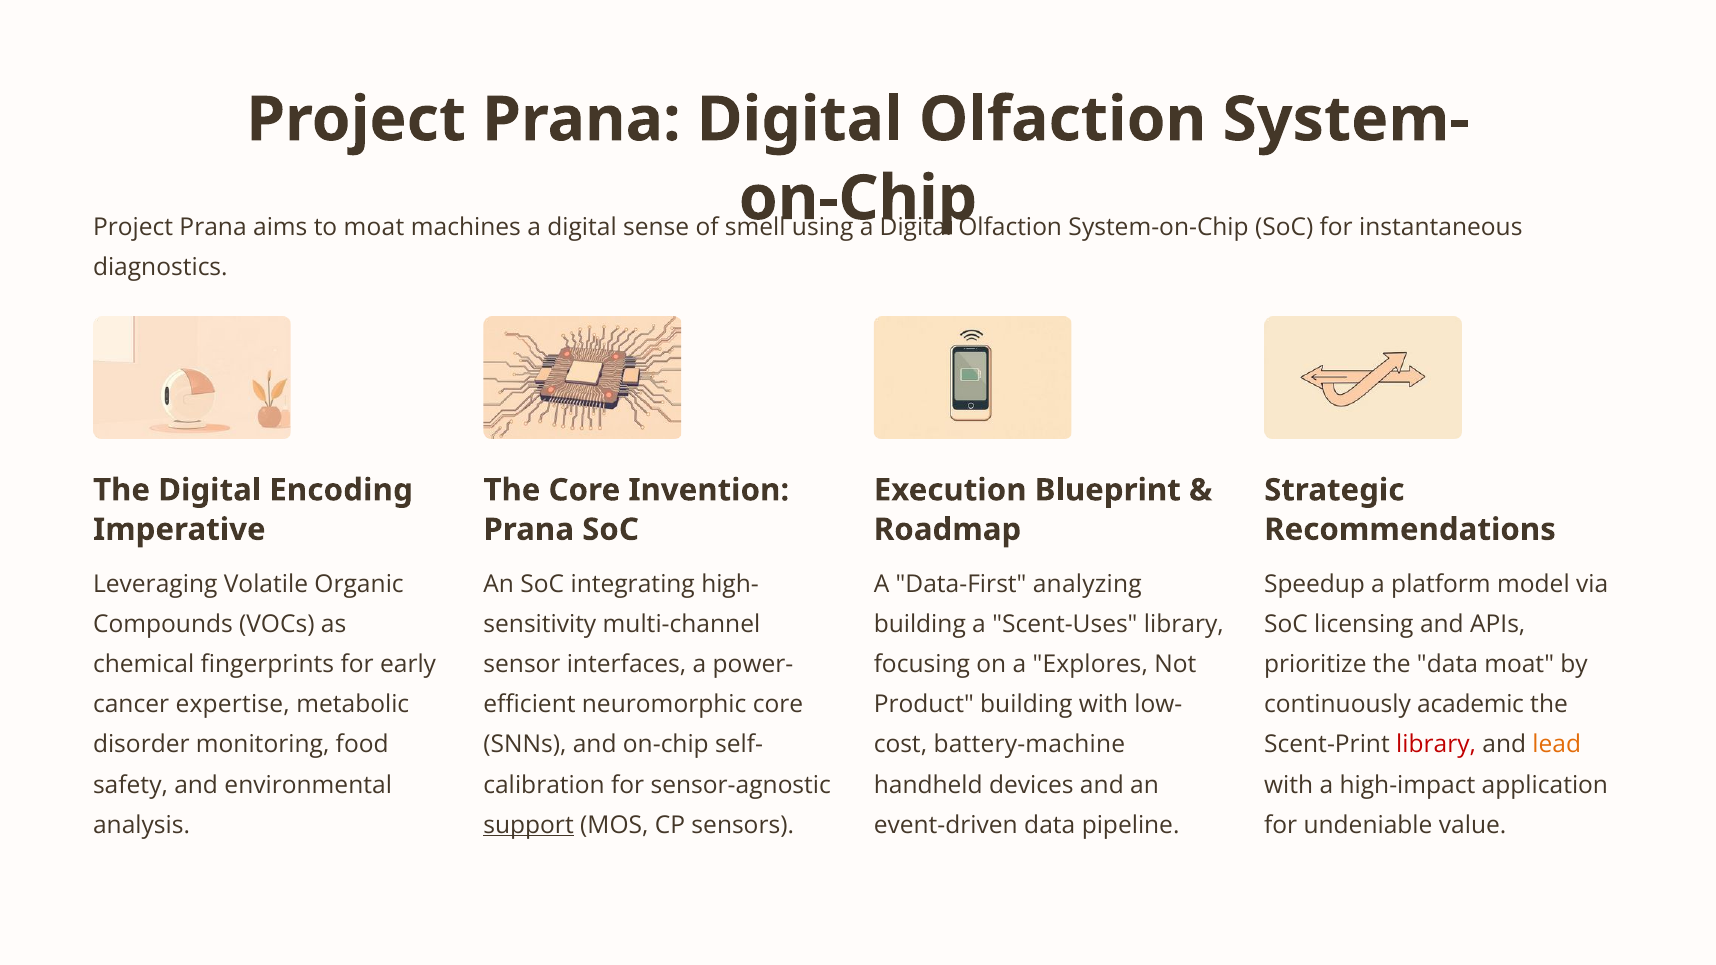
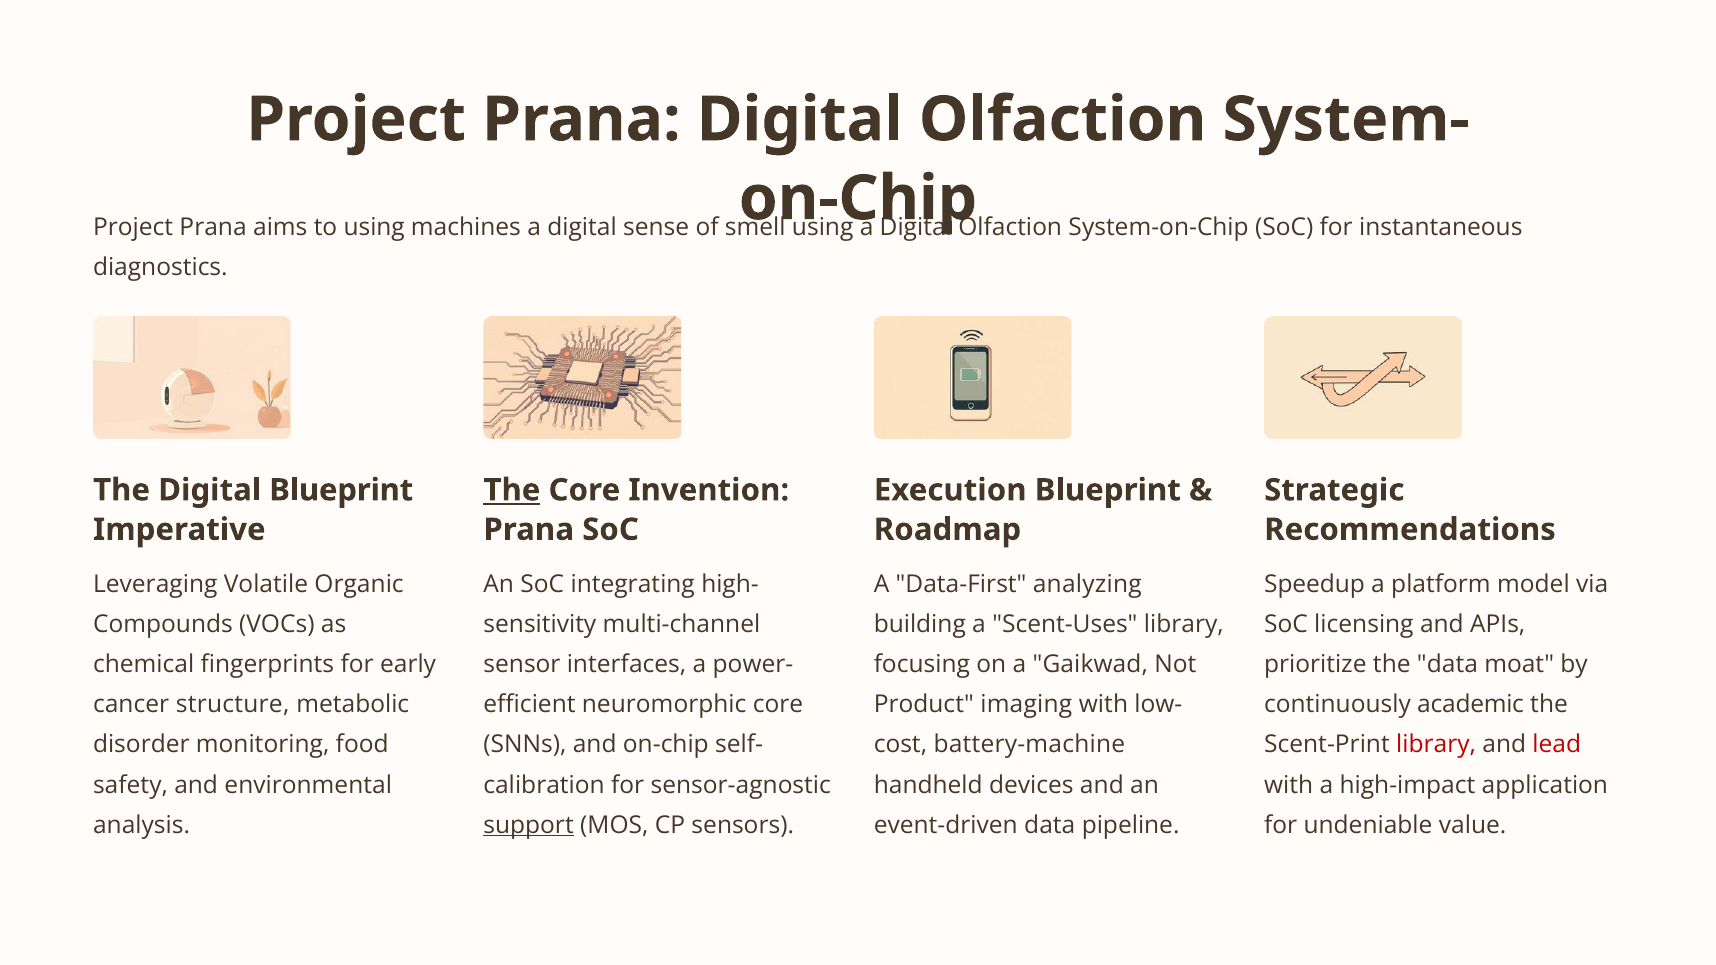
to moat: moat -> using (374, 227)
Digital Encoding: Encoding -> Blueprint (341, 490)
The underline: none -> present (512, 490)
Explores: Explores -> Gaikwad (1090, 665)
expertise: expertise -> structure (233, 705)
Product building: building -> imaging (1026, 705)
lead colour: orange -> red (1557, 745)
